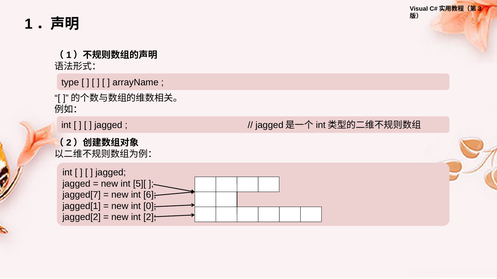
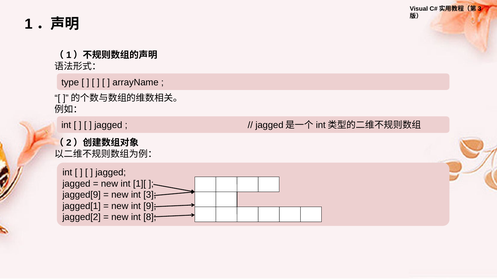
5][: 5][ -> 1][ (140, 184)
jagged[7: jagged[7 -> jagged[9 (82, 195)
6: 6 -> 3 (150, 195)
0: 0 -> 9 (150, 206)
2: 2 -> 8 (150, 218)
